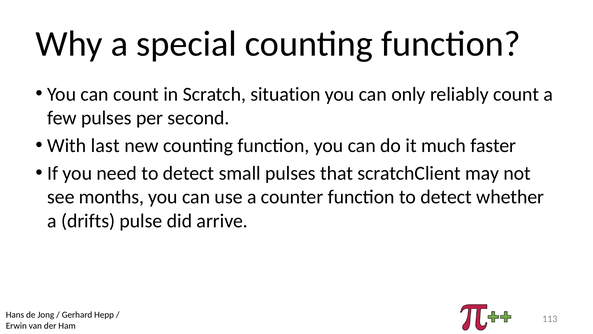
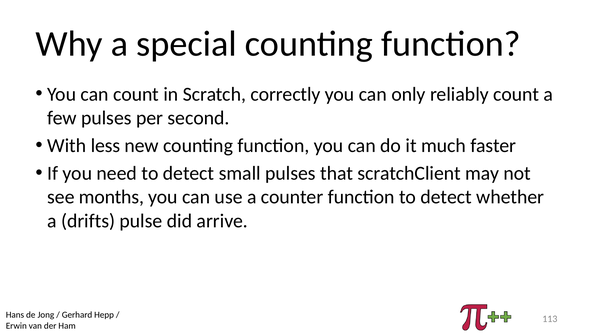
situation: situation -> correctly (285, 94)
last: last -> less (105, 145)
